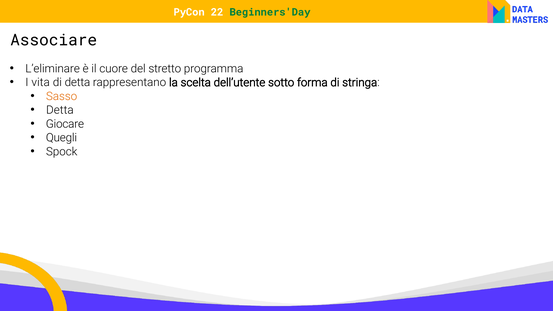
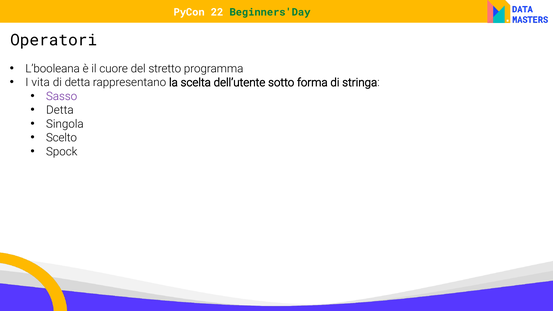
Associare: Associare -> Operatori (54, 40)
L’eliminare: L’eliminare -> L’booleana (53, 69)
Sasso colour: orange -> purple (62, 96)
Giocare: Giocare -> Singola (65, 124)
Quegli: Quegli -> Scelto (61, 138)
